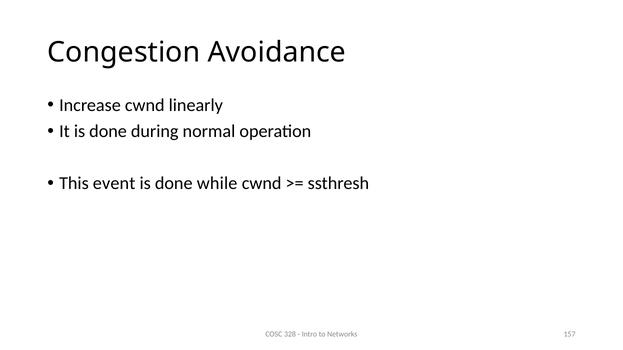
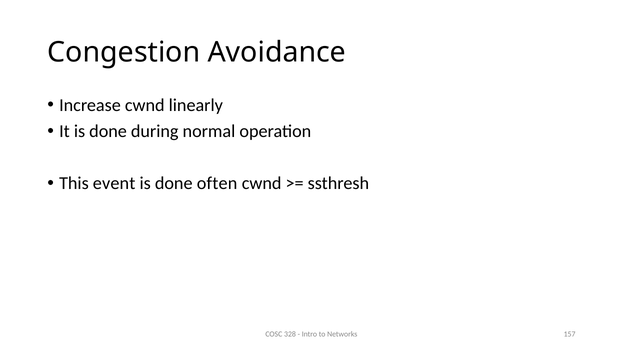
while: while -> often (217, 184)
